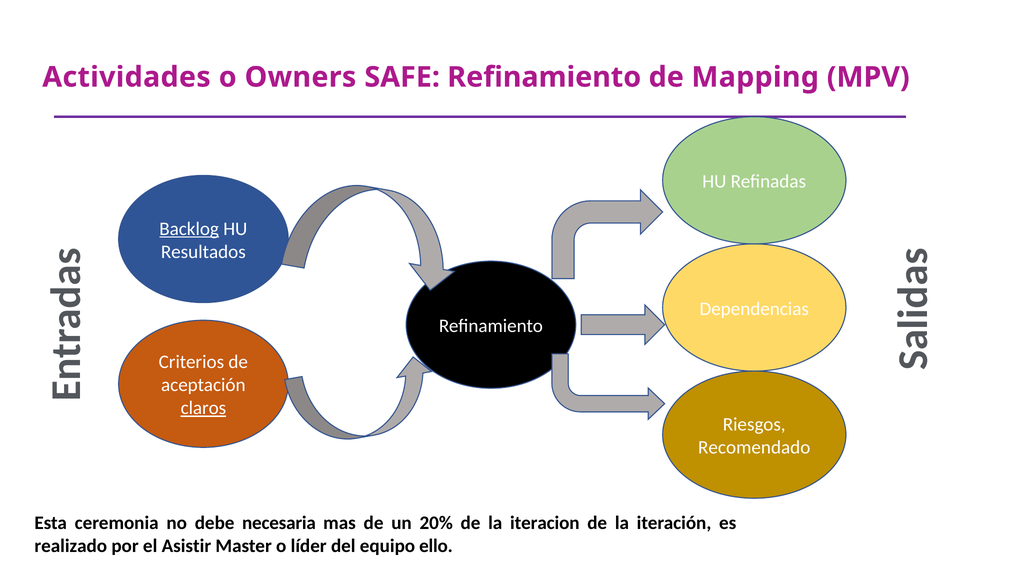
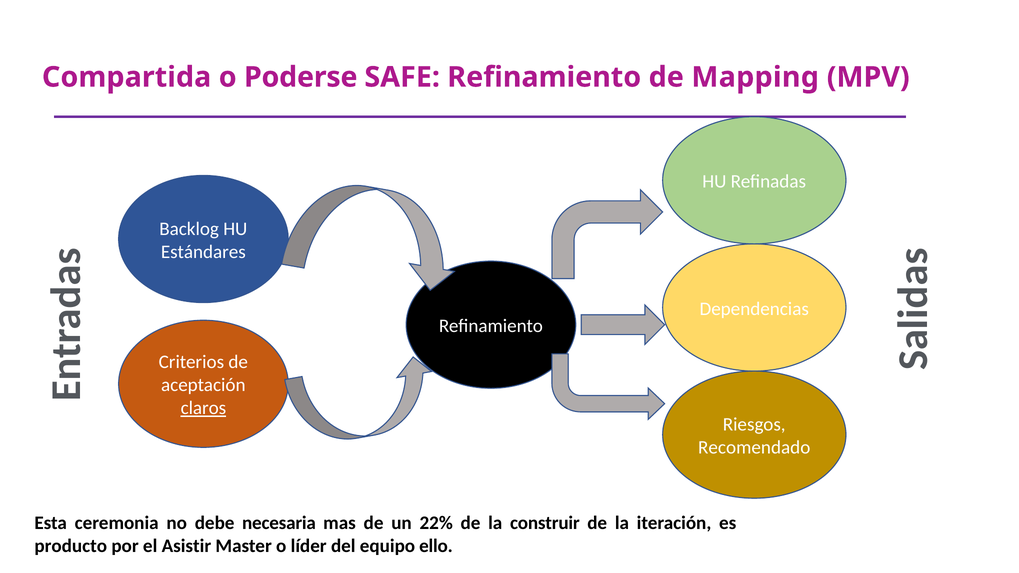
Actividades: Actividades -> Compartida (127, 77)
Owners: Owners -> Poderse (301, 77)
Backlog underline: present -> none (189, 229)
Resultados: Resultados -> Estándares (203, 252)
20%: 20% -> 22% (436, 523)
iteracion: iteracion -> construir (545, 523)
realizado: realizado -> producto (71, 546)
